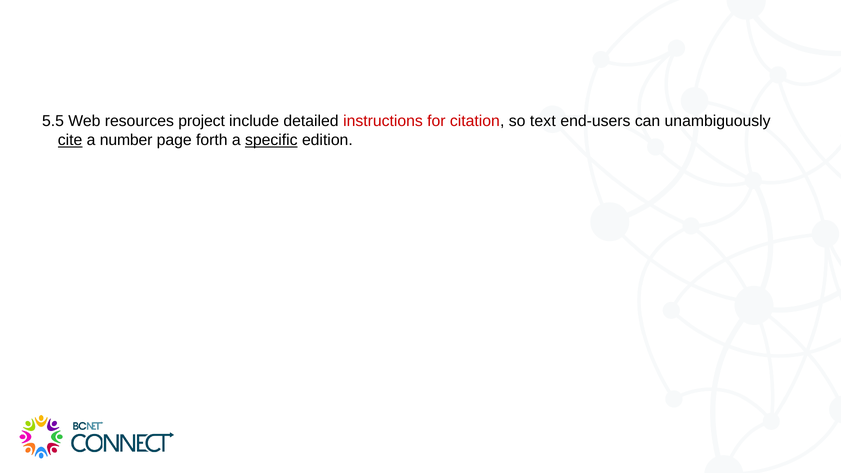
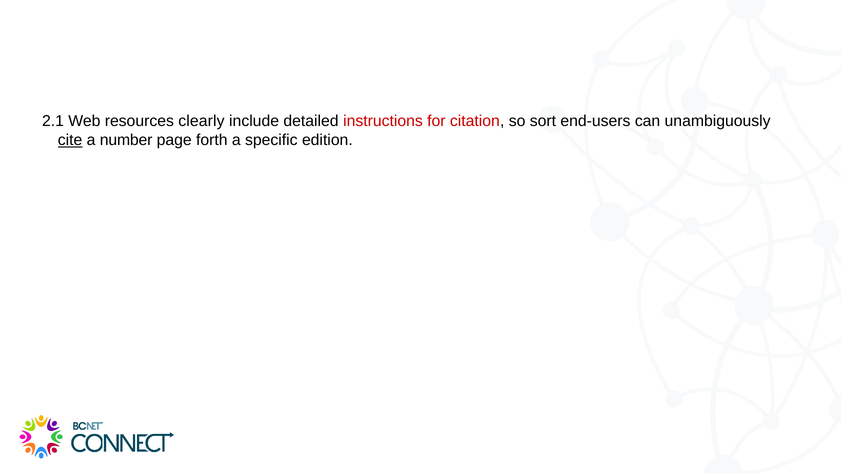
5.5: 5.5 -> 2.1 (53, 121)
project: project -> clearly (201, 121)
text: text -> sort (543, 121)
specific underline: present -> none (271, 140)
